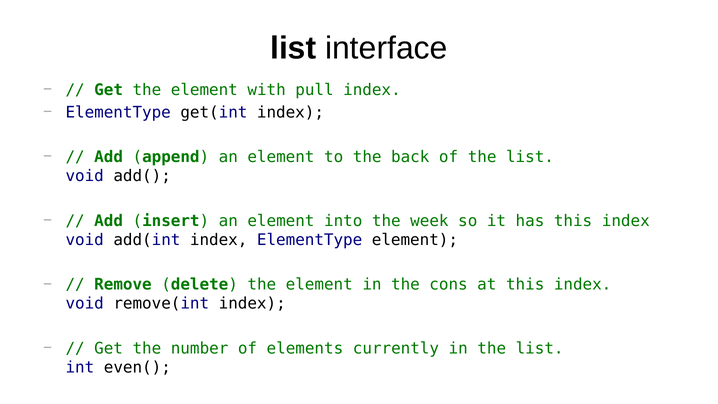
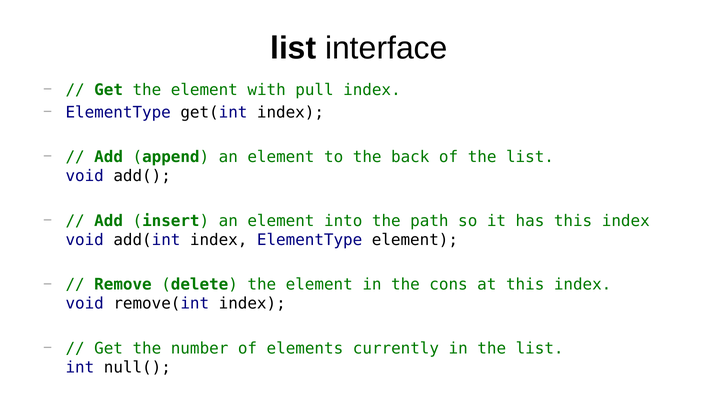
week: week -> path (429, 221)
even(: even( -> null( (137, 367)
